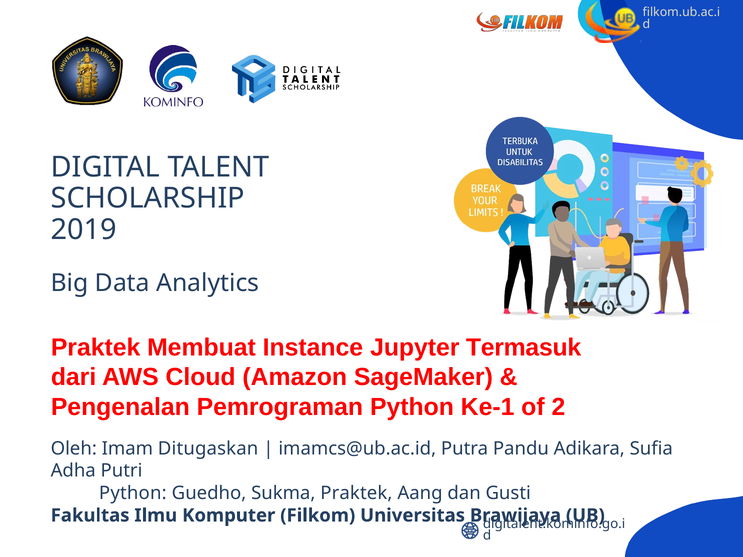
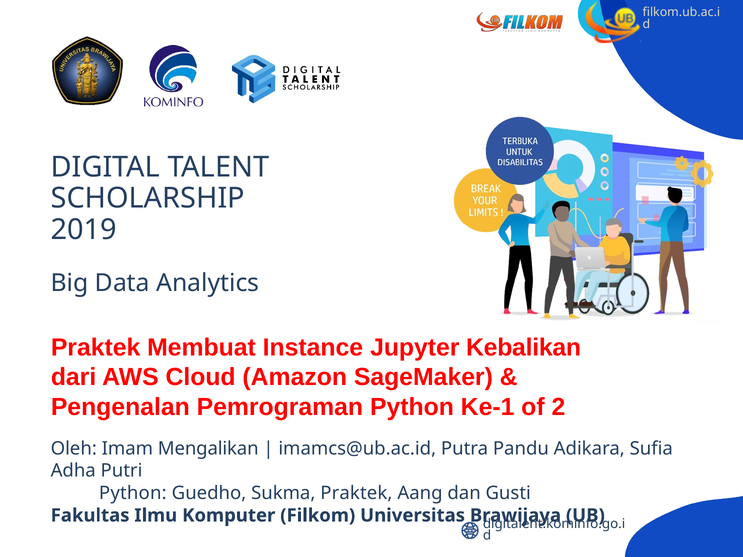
Termasuk: Termasuk -> Kebalikan (524, 348)
Ditugaskan: Ditugaskan -> Mengalikan (208, 449)
